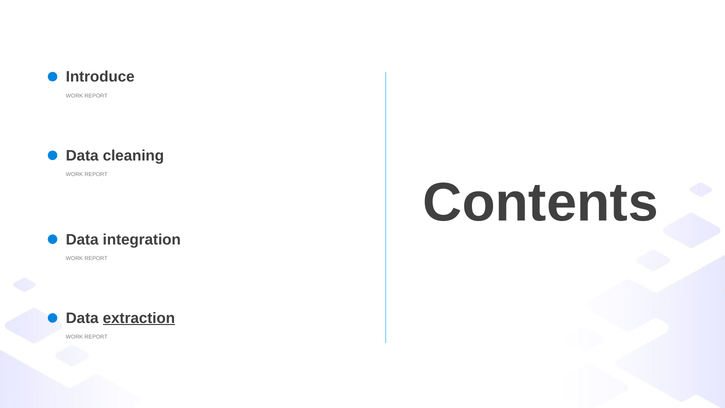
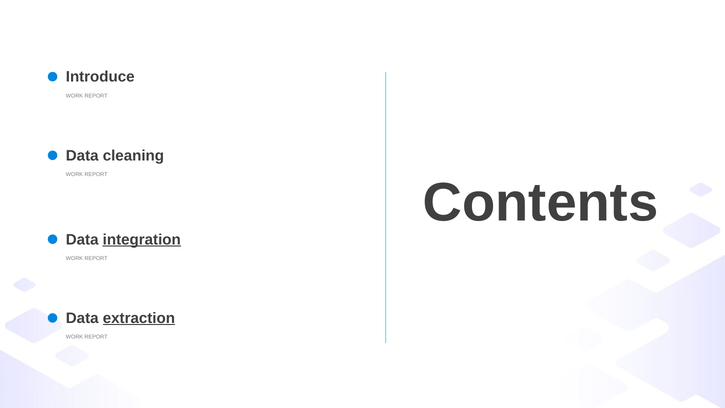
integration underline: none -> present (142, 239)
